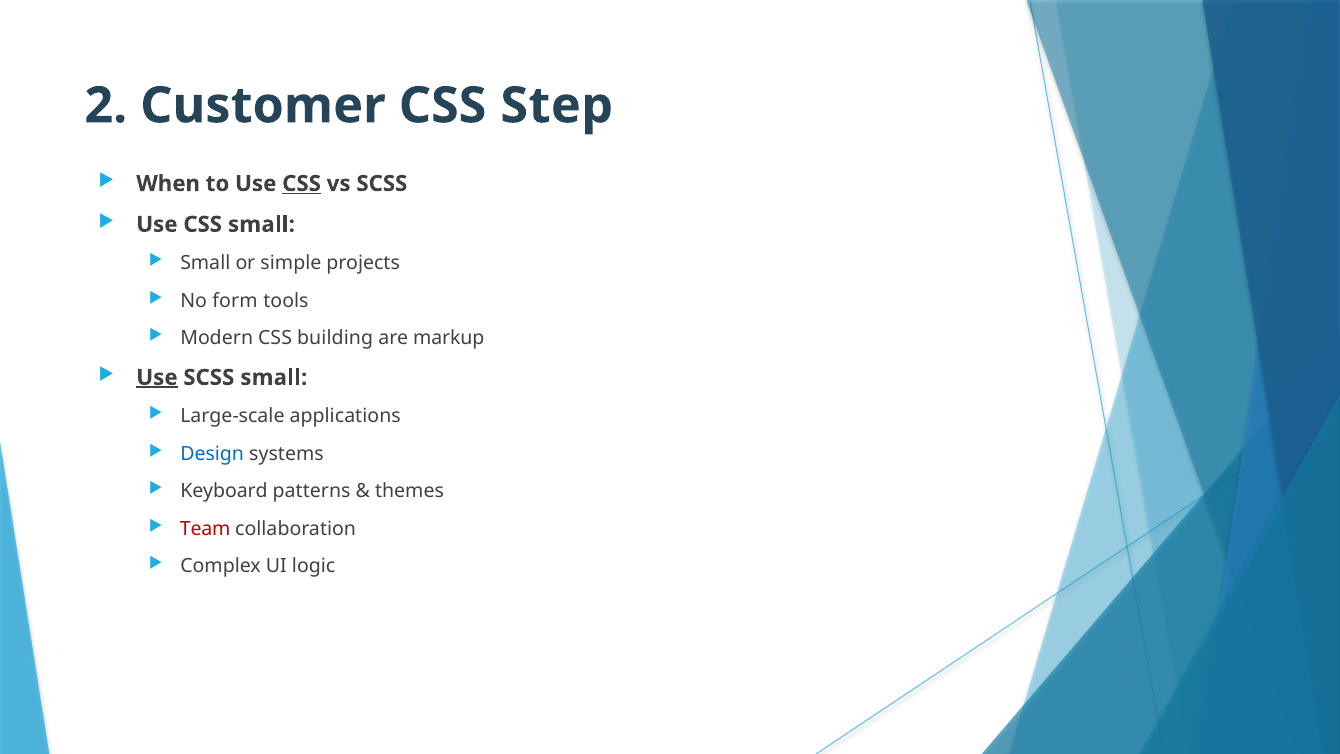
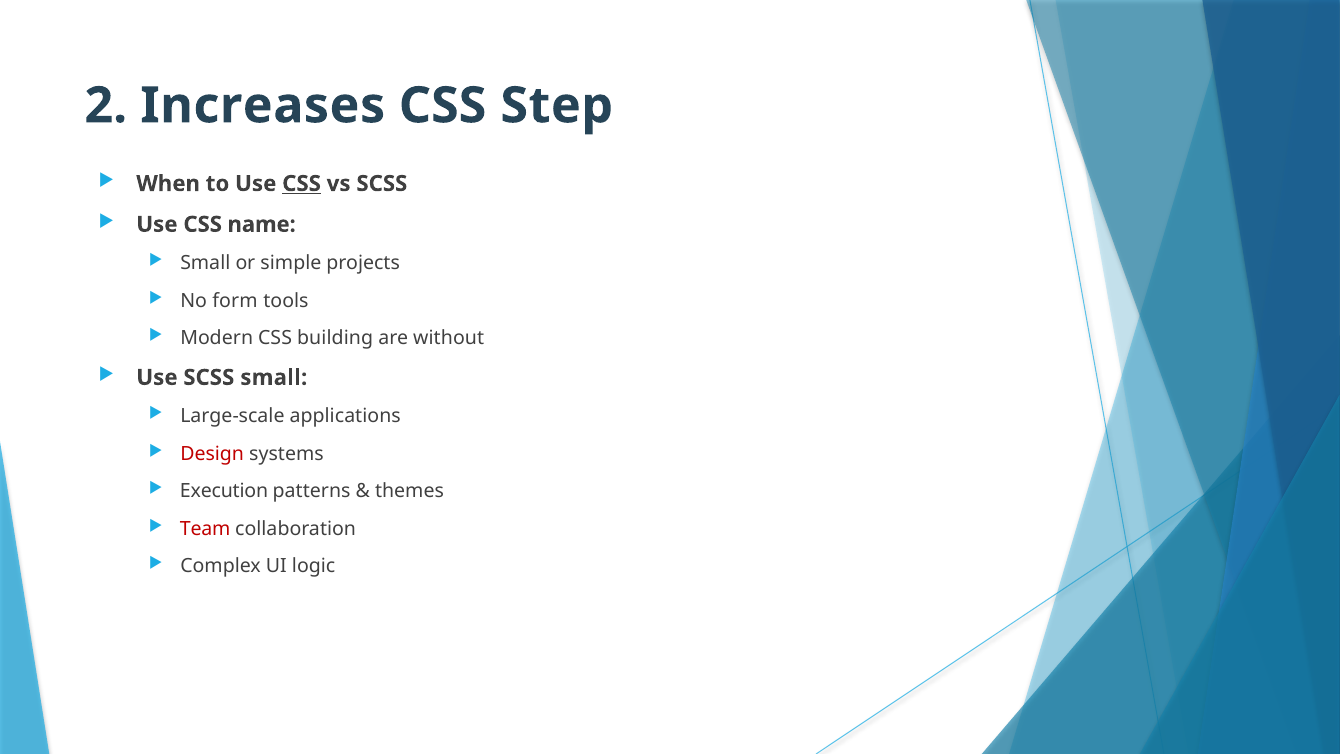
Customer: Customer -> Increases (263, 106)
CSS small: small -> name (262, 224)
markup: markup -> without (449, 338)
Use underline: present -> none (157, 377)
Design colour: blue -> red (212, 454)
Keyboard: Keyboard -> Execution (224, 491)
